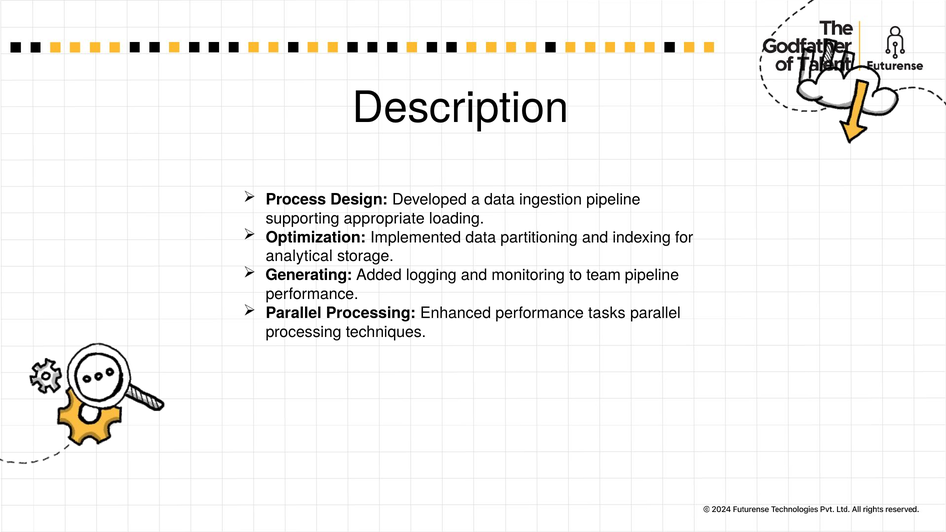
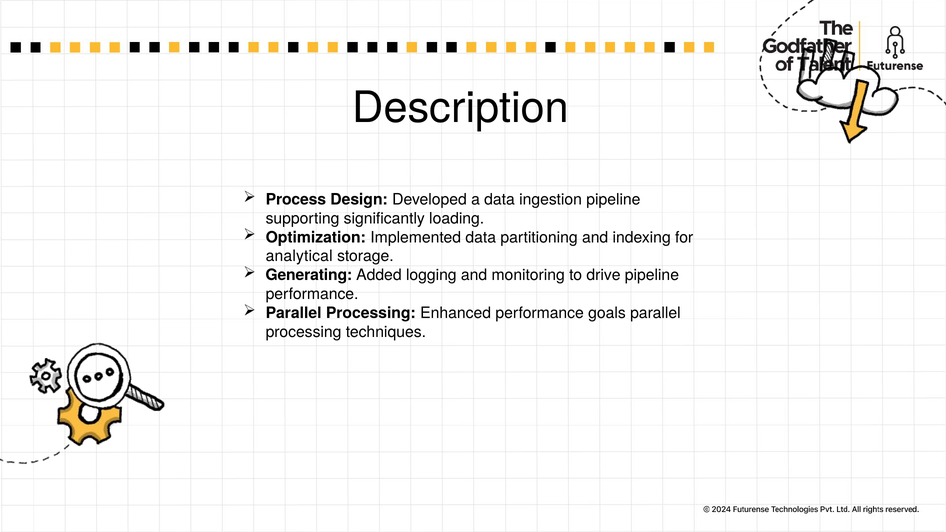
appropriate: appropriate -> significantly (384, 218)
team: team -> drive (603, 275)
tasks: tasks -> goals (607, 313)
